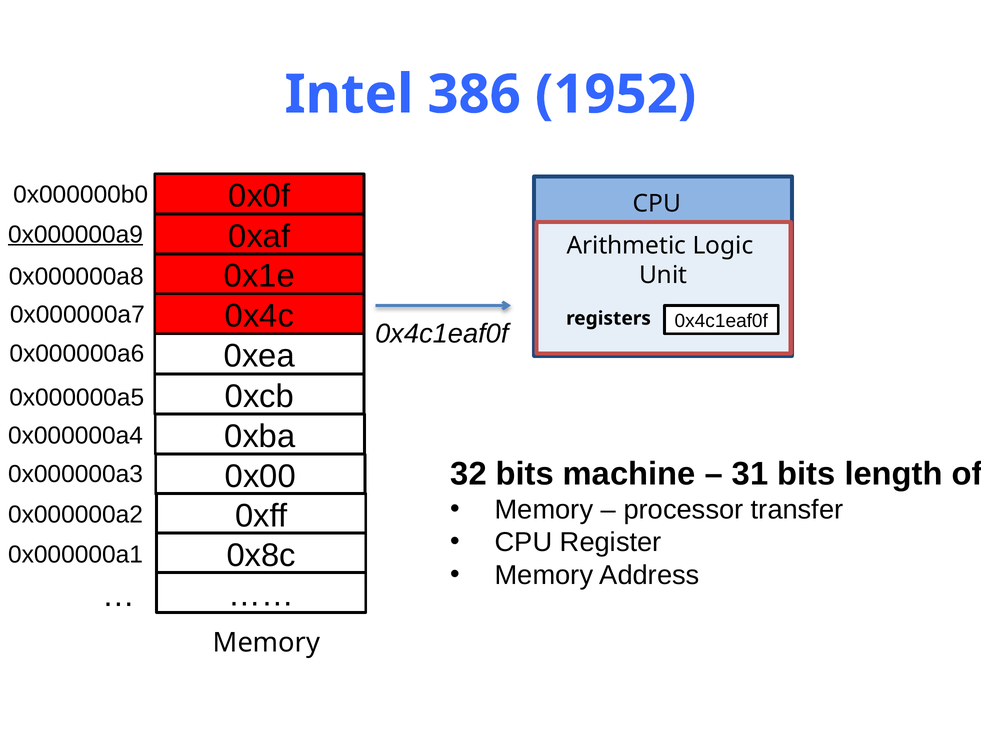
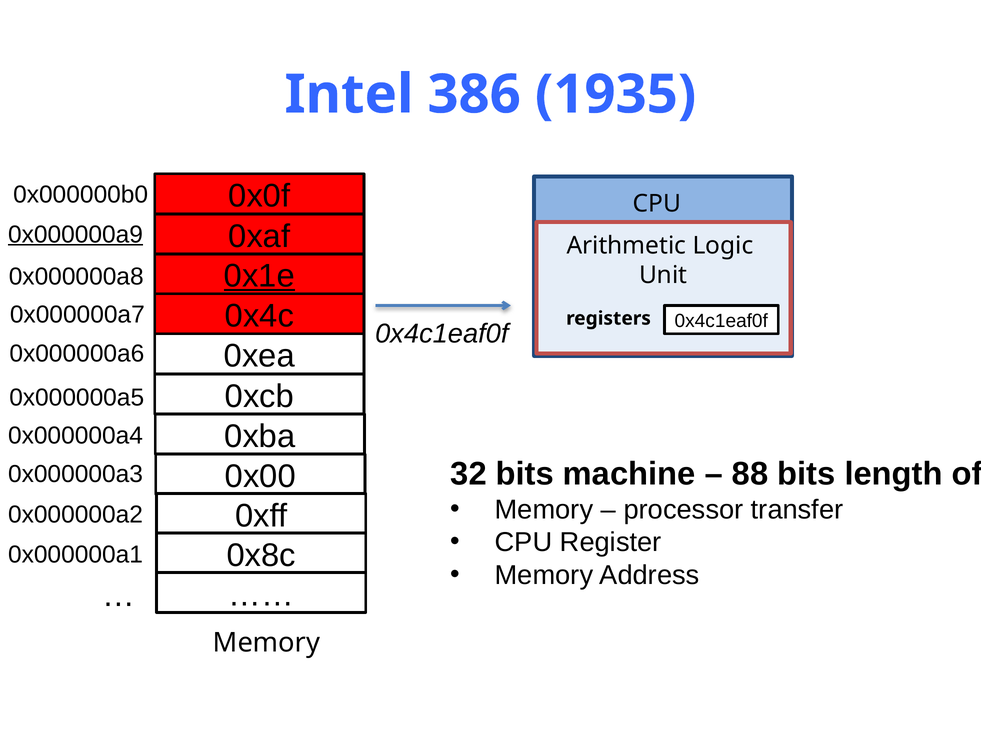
1952: 1952 -> 1935 (616, 95)
0x1e underline: none -> present (259, 276)
31: 31 -> 88 (750, 474)
